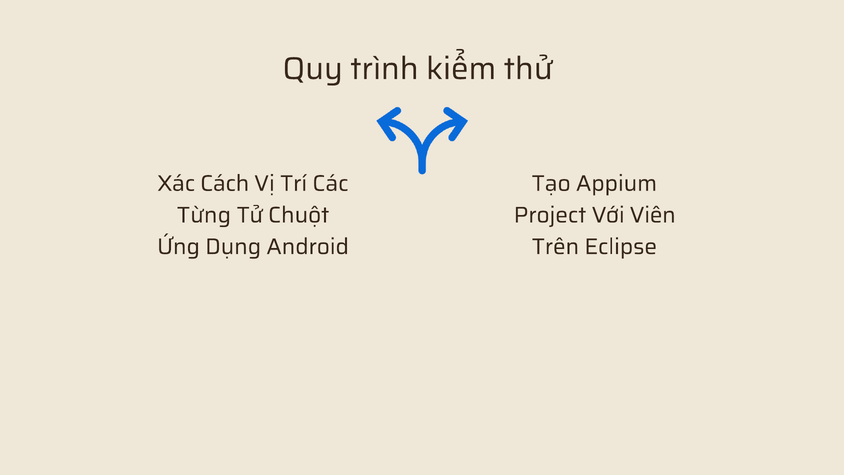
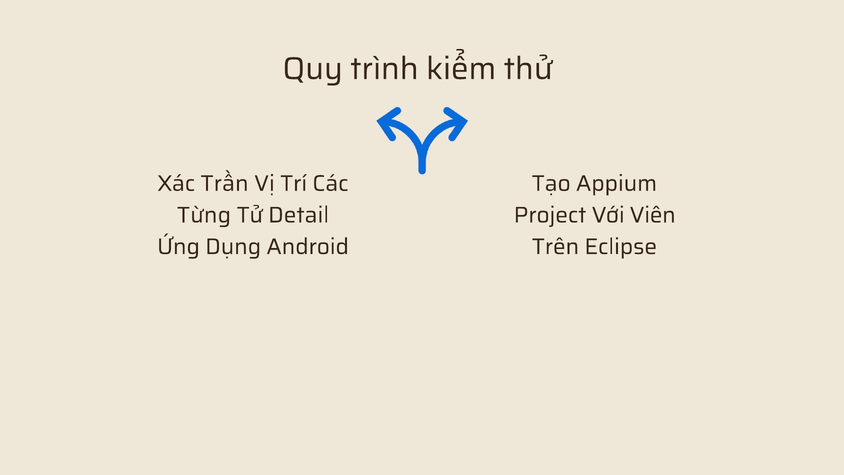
Cách: Cách -> Trần (225, 183)
Chuột: Chuột -> Detail (299, 215)
